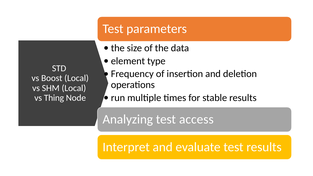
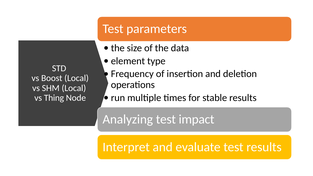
access: access -> impact (197, 119)
